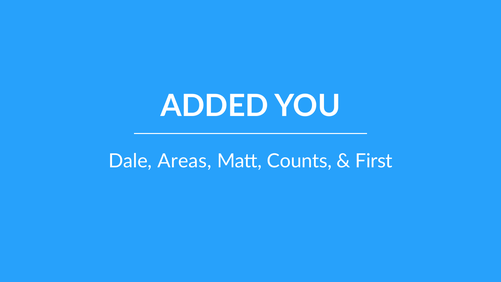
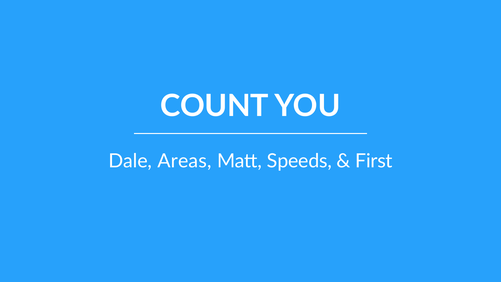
ADDED: ADDED -> COUNT (214, 106)
Counts: Counts -> Speeds (299, 161)
